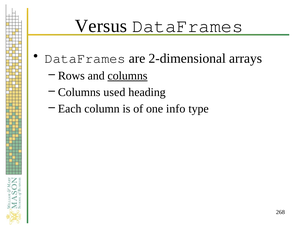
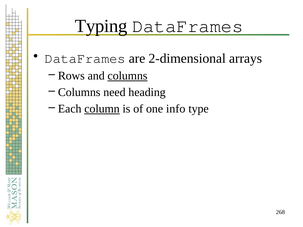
Versus: Versus -> Typing (101, 26)
used: used -> need (114, 92)
column underline: none -> present (102, 109)
